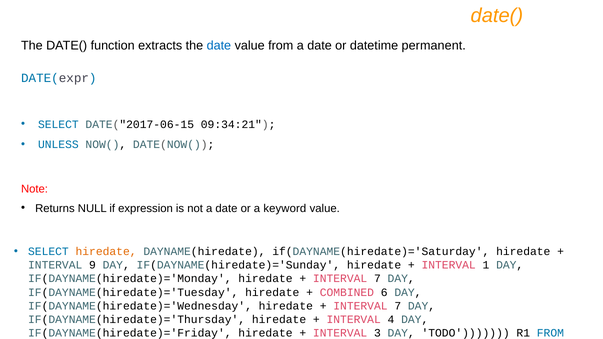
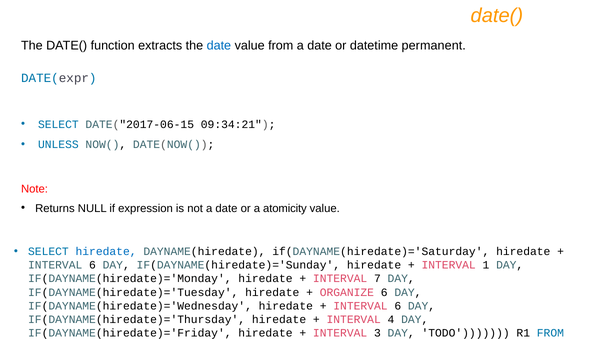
keyword: keyword -> atomicity (285, 208)
hiredate colour: orange -> blue (106, 252)
9: 9 -> 6 (93, 265)
COMBINED: COMBINED -> ORGANIZE (347, 292)
7: 7 -> 6 (398, 306)
